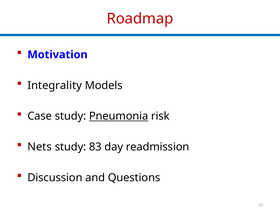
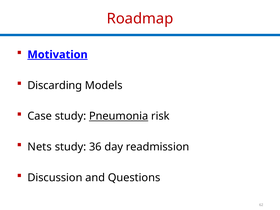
Motivation underline: none -> present (58, 55)
Integrality: Integrality -> Discarding (55, 85)
83: 83 -> 36 (95, 147)
